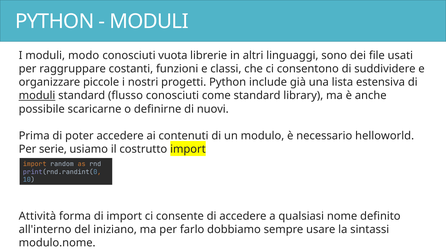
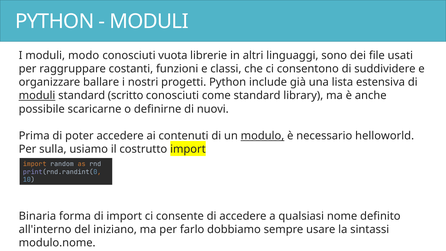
piccole: piccole -> ballare (101, 82)
flusso: flusso -> scritto (126, 96)
modulo underline: none -> present (262, 136)
serie: serie -> sulla (53, 149)
Attività: Attività -> Binaria (37, 216)
